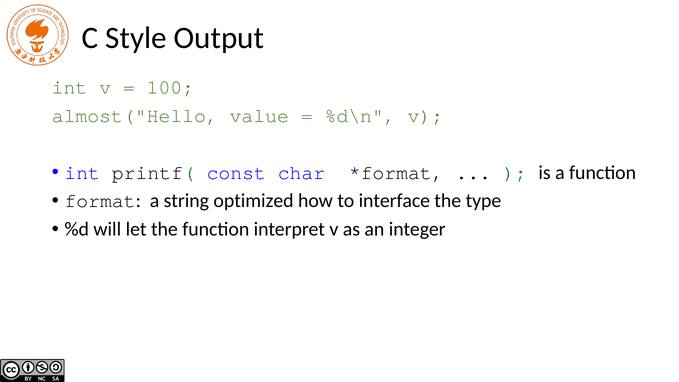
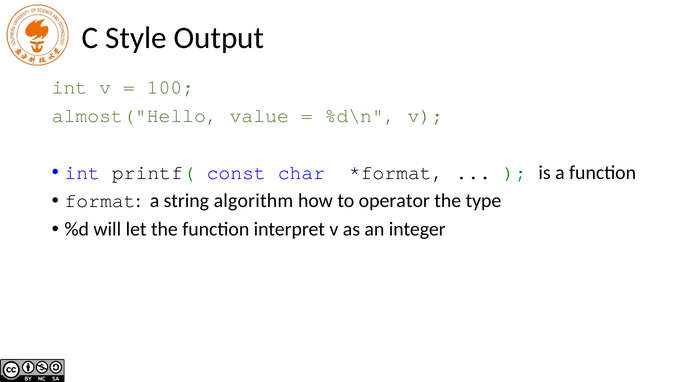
optimized: optimized -> algorithm (253, 201)
interface: interface -> operator (394, 201)
